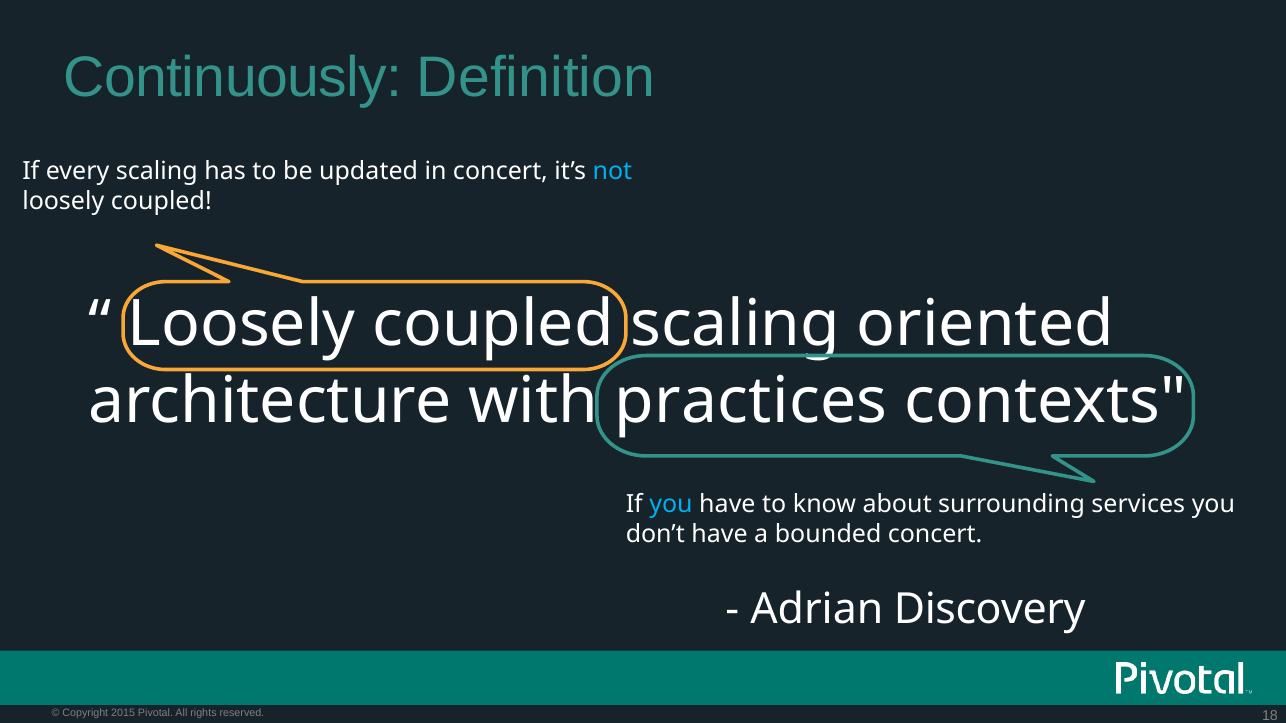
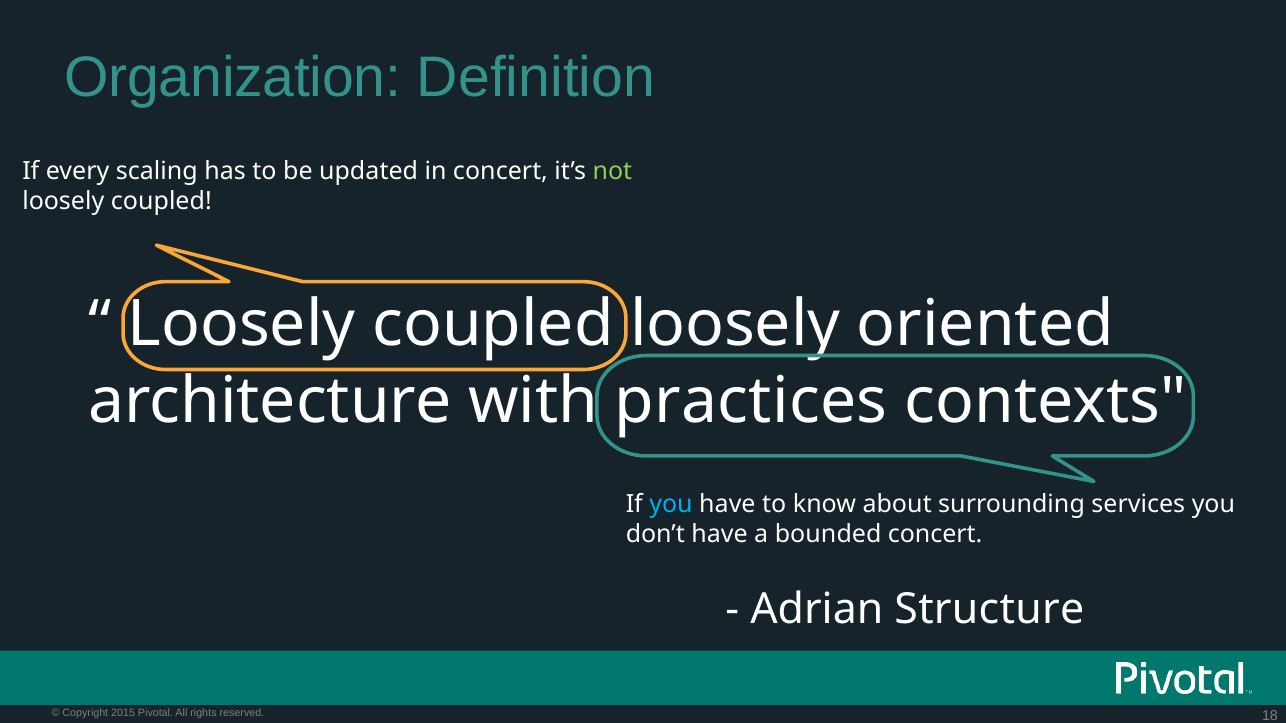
Continuously: Continuously -> Organization (233, 78)
not colour: light blue -> light green (612, 172)
coupled scaling: scaling -> loosely (735, 324)
Discovery: Discovery -> Structure (989, 609)
